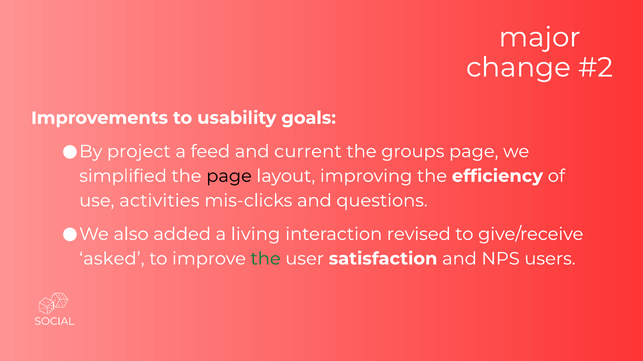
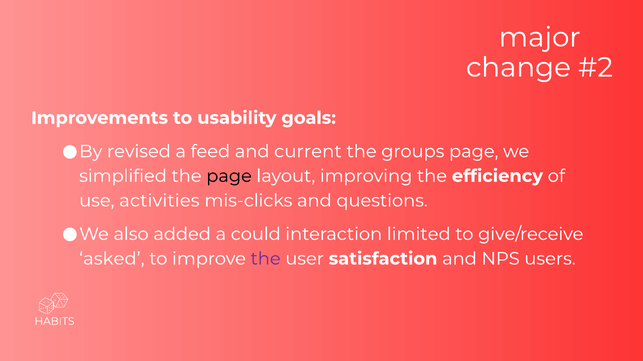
project: project -> revised (139, 152)
living: living -> could (256, 235)
revised: revised -> limited (419, 235)
the colour: green -> purple (266, 259)
SOCIAL: SOCIAL -> HABITS (54, 322)
